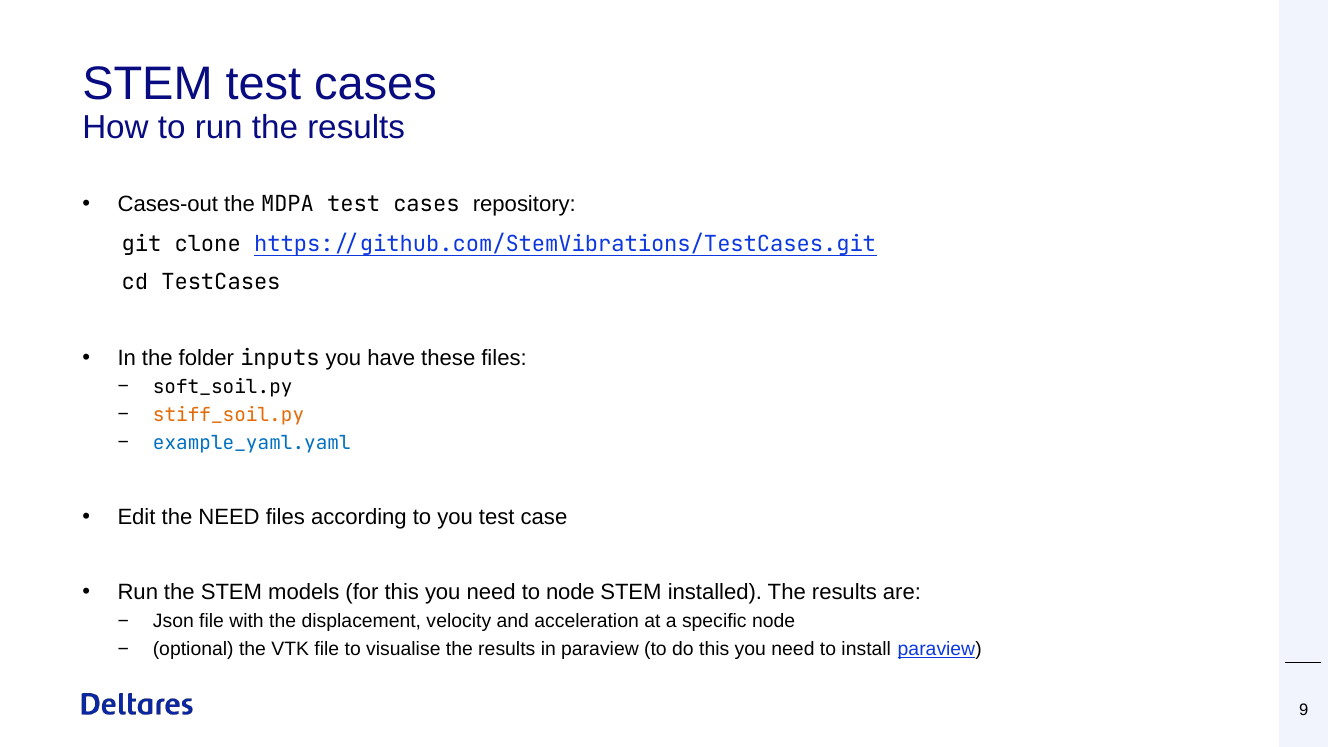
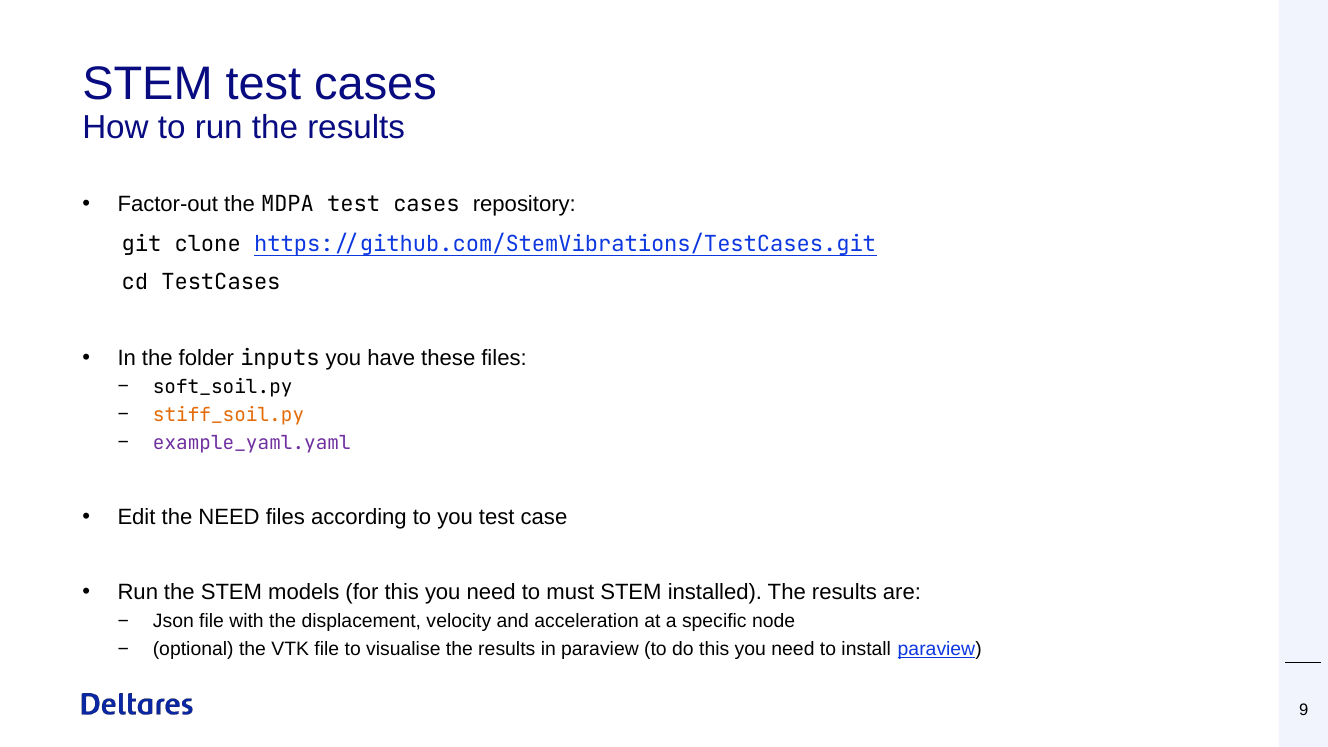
Cases-out: Cases-out -> Factor-out (168, 204)
example_yaml.yaml colour: blue -> purple (252, 443)
to node: node -> must (570, 592)
